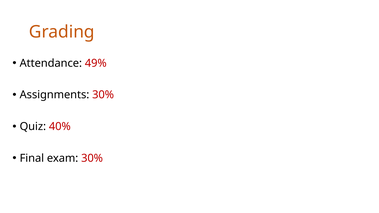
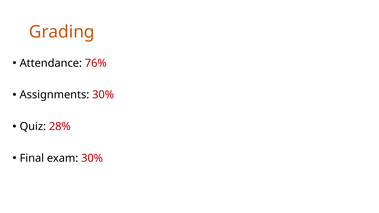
49%: 49% -> 76% (96, 63)
40%: 40% -> 28% (60, 127)
